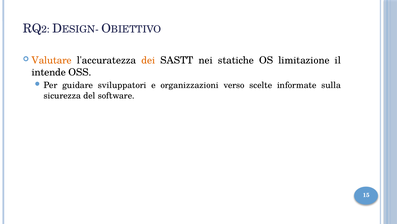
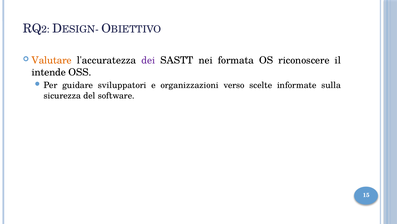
dei colour: orange -> purple (148, 60)
statiche: statiche -> formata (236, 60)
limitazione: limitazione -> riconoscere (304, 60)
